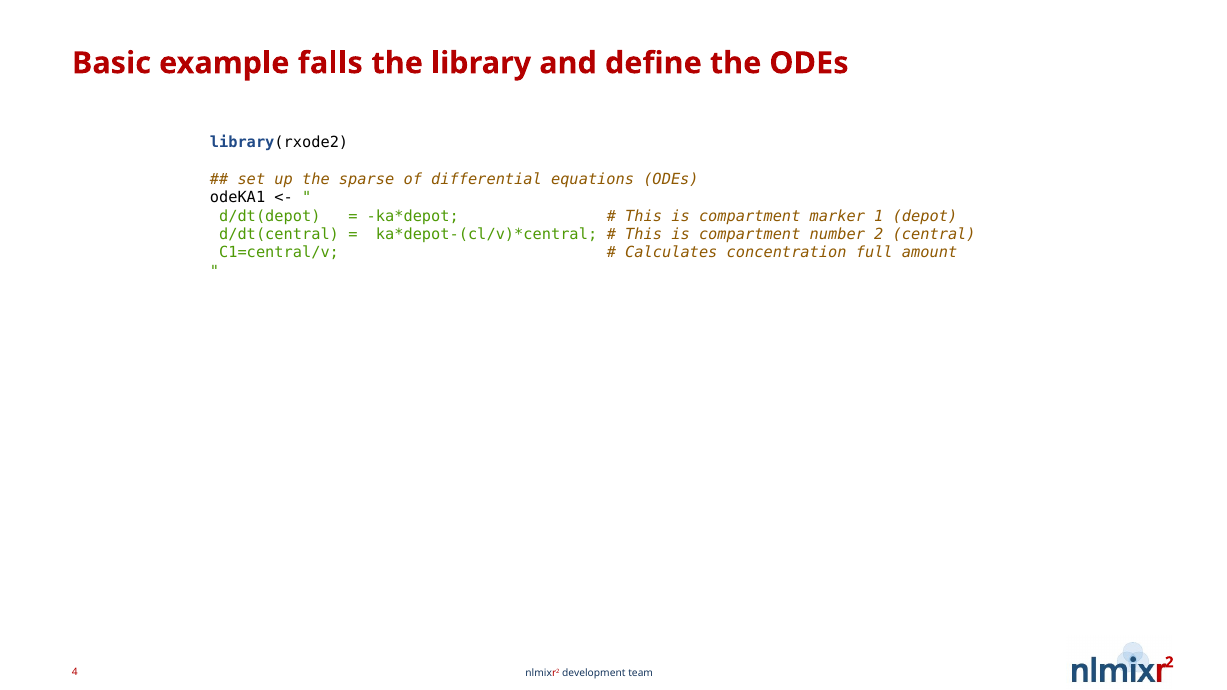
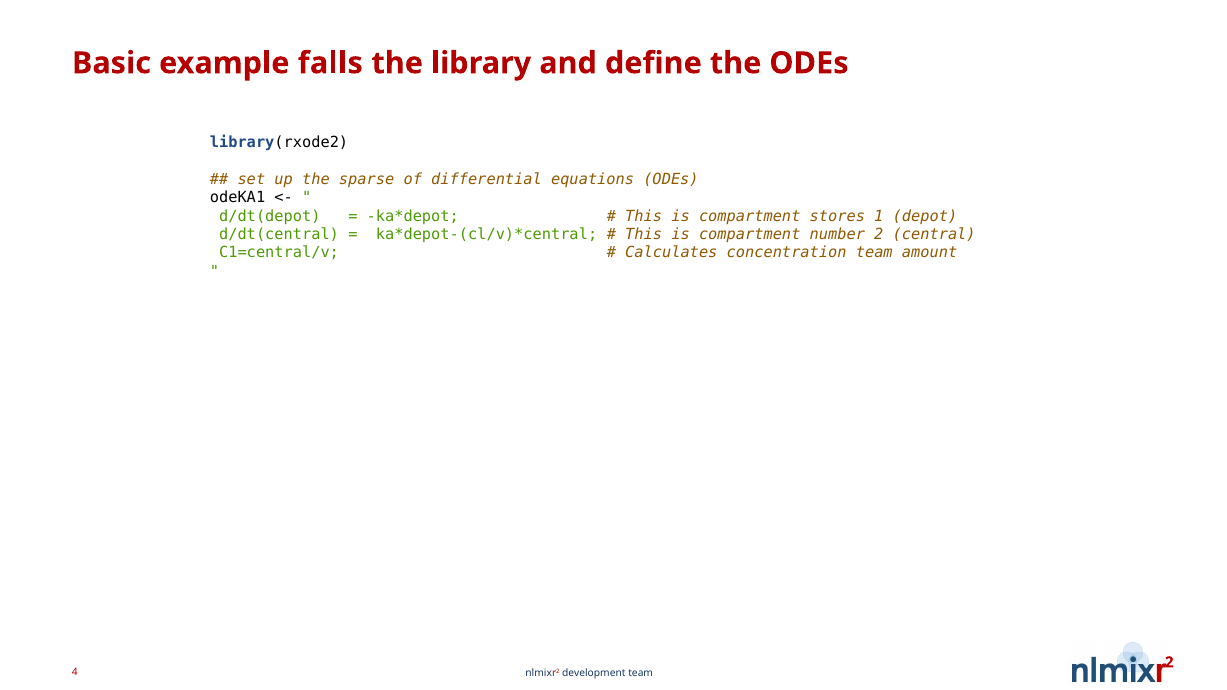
marker: marker -> stores (837, 216)
concentration full: full -> team (874, 253)
